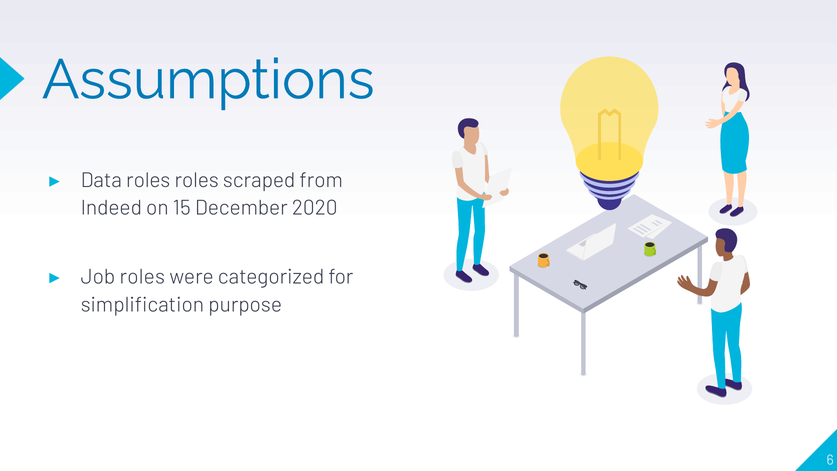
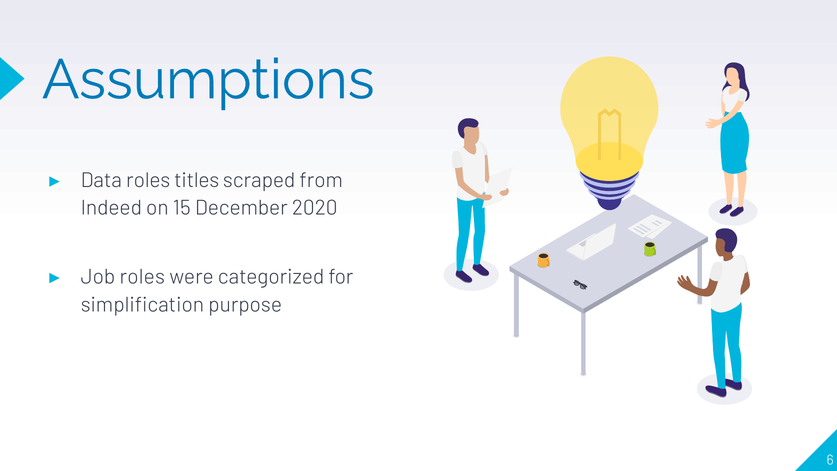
roles roles: roles -> titles (197, 180)
